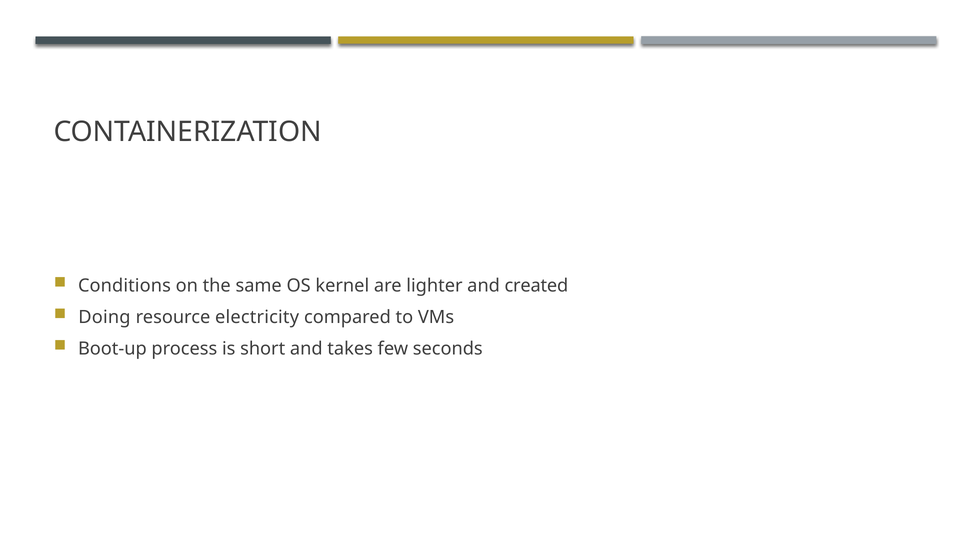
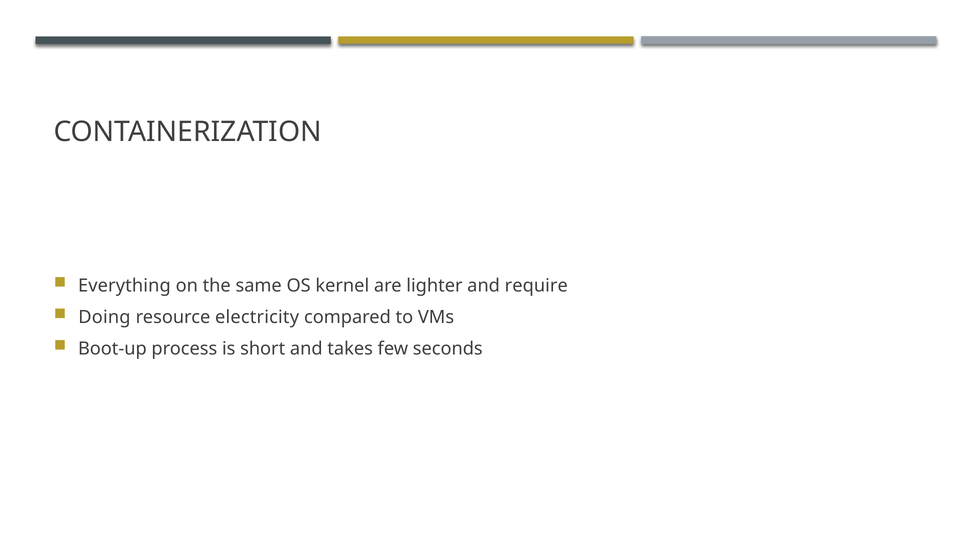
Conditions: Conditions -> Everything (124, 285)
created: created -> require (536, 285)
